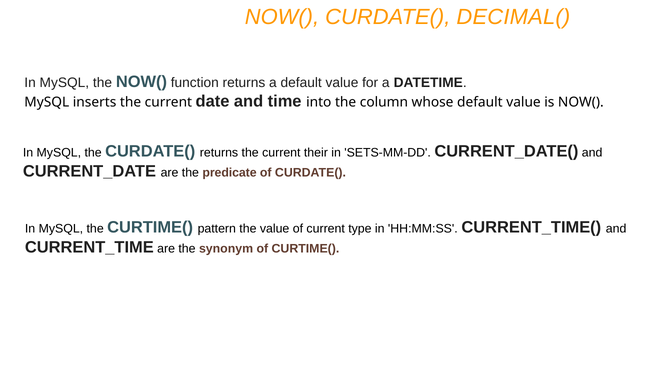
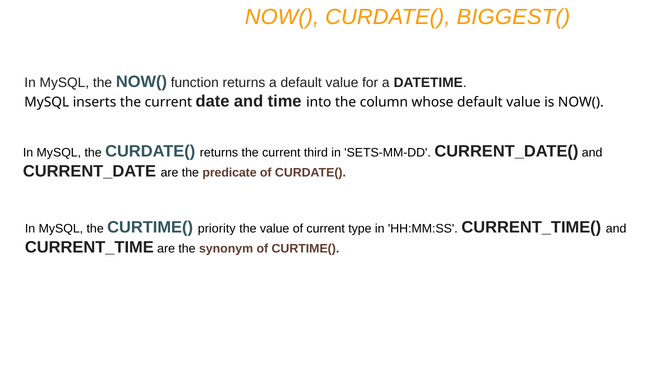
DECIMAL(: DECIMAL( -> BIGGEST( (513, 17)
their: their -> third (316, 153)
pattern: pattern -> priority (217, 229)
